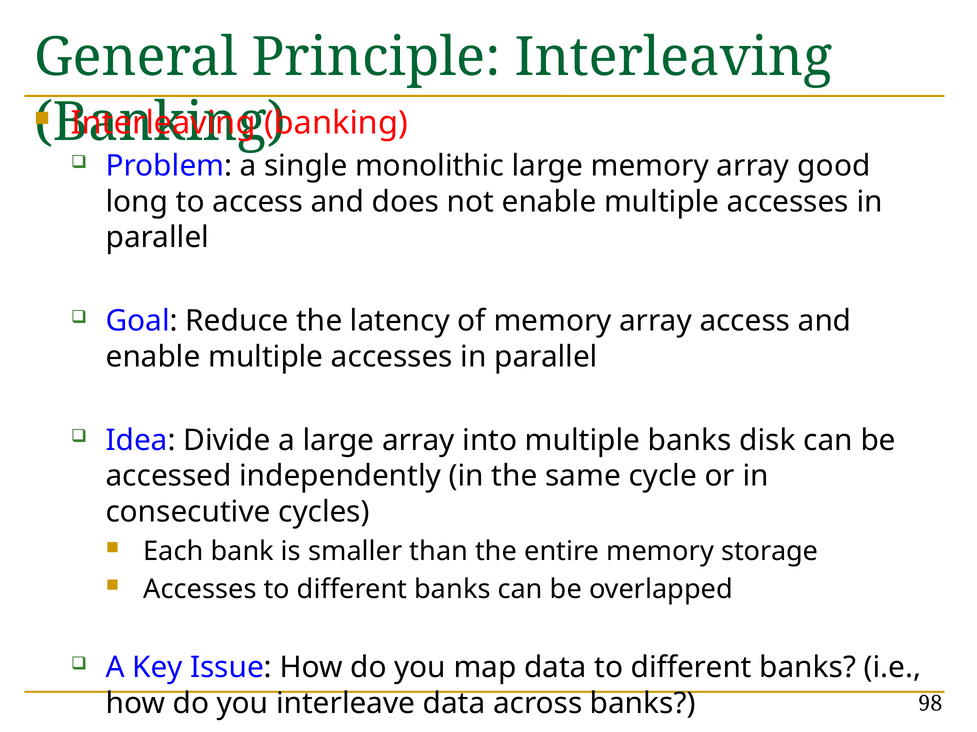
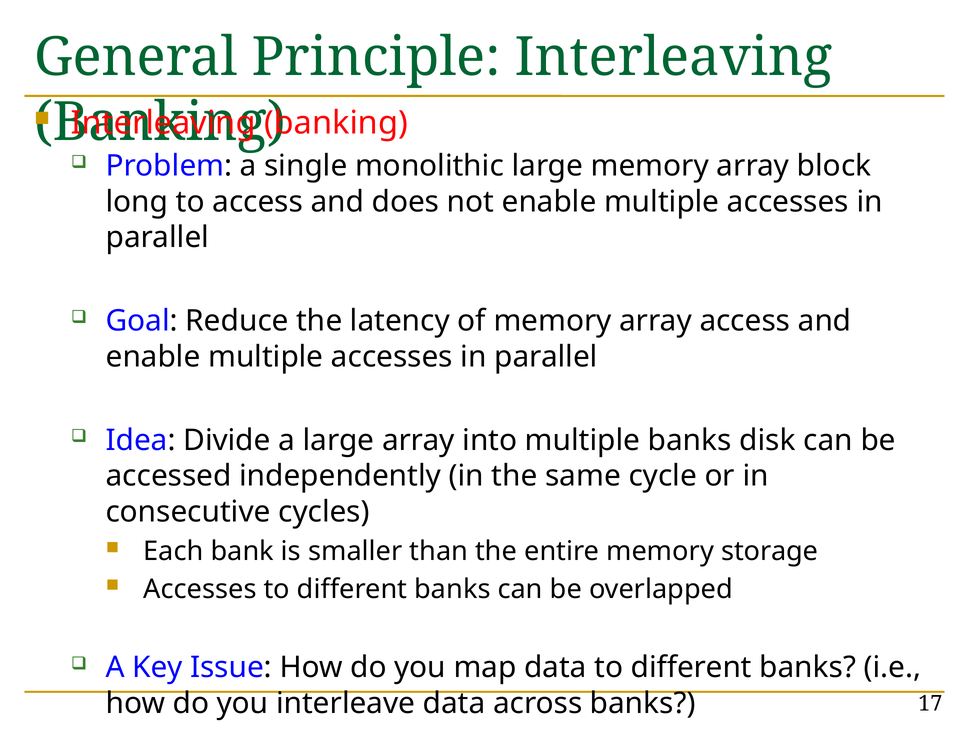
good: good -> block (834, 166)
98: 98 -> 17 (930, 704)
